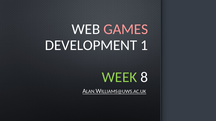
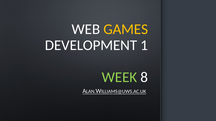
GAMES colour: pink -> yellow (126, 29)
